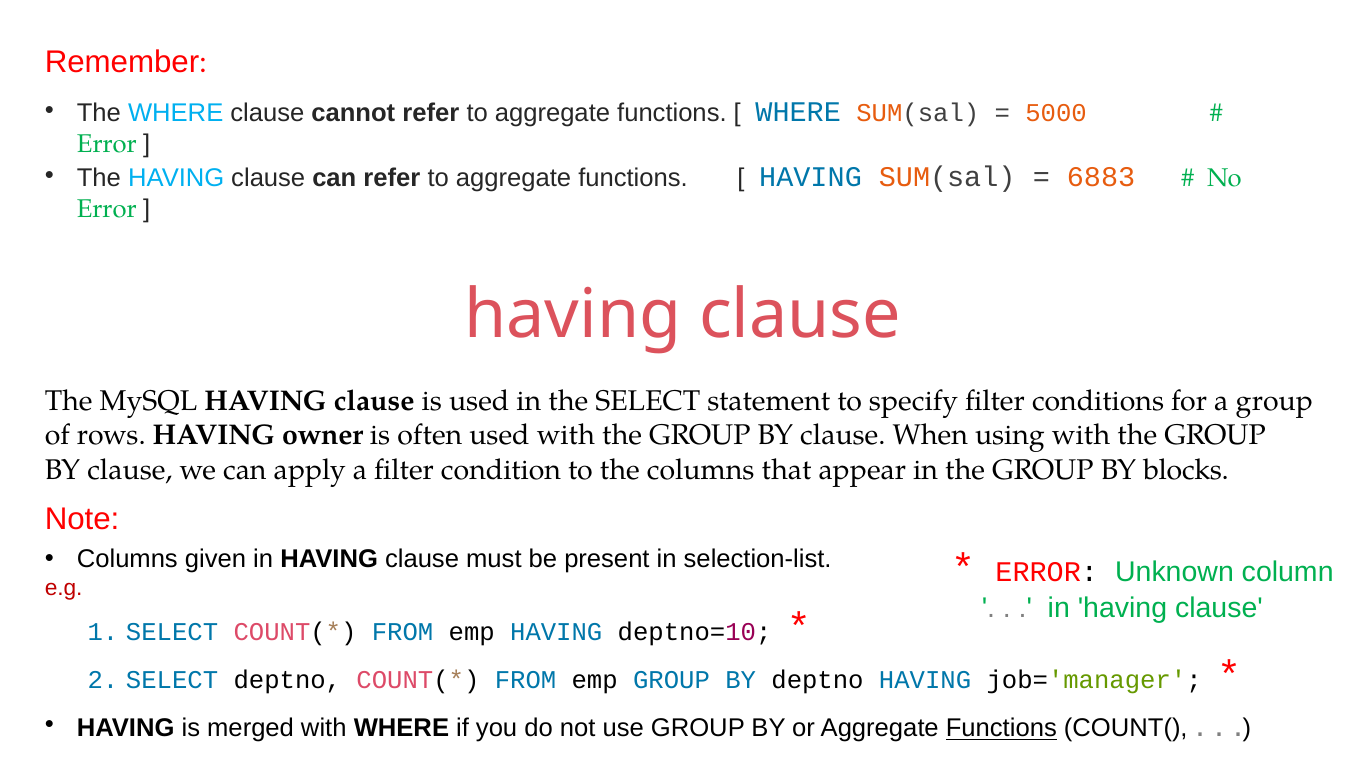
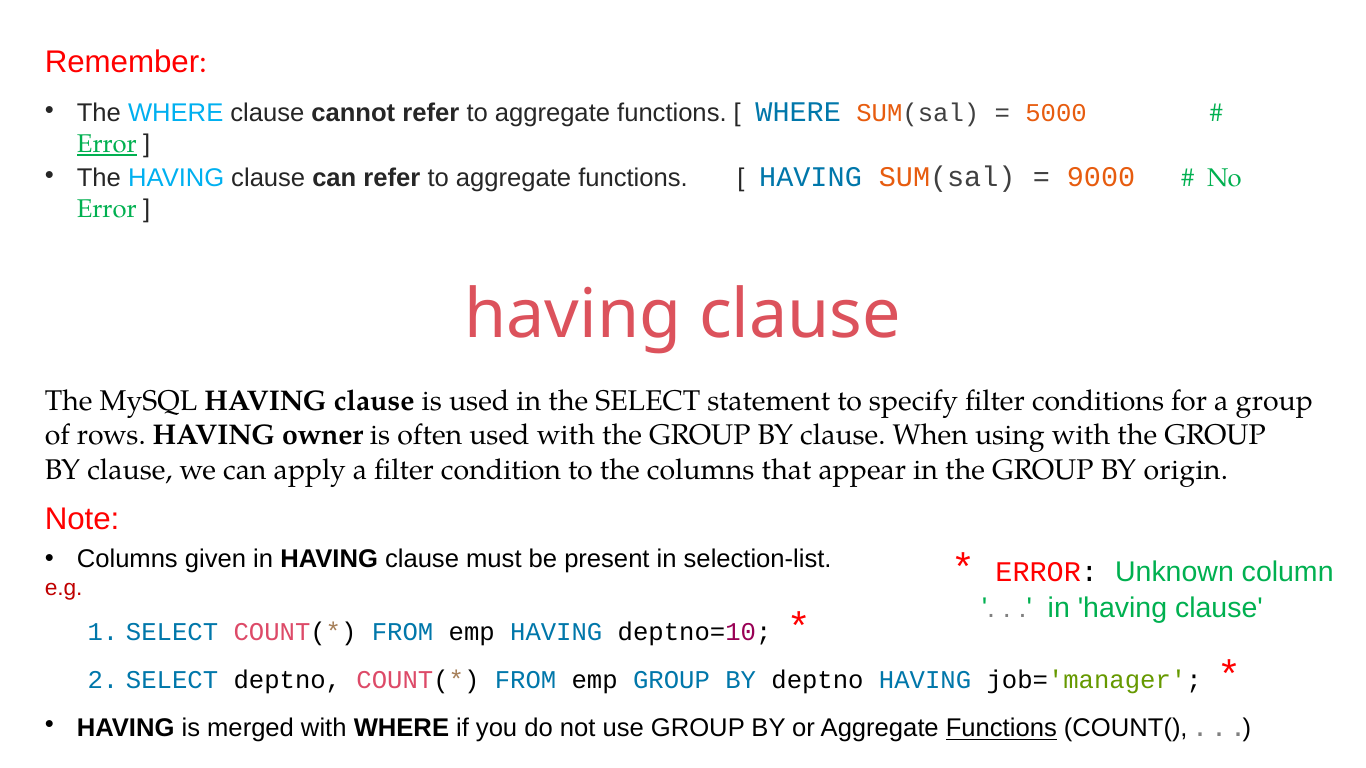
Error underline: none -> present (107, 144)
6883: 6883 -> 9000 (1101, 177)
blocks: blocks -> origin (1186, 470)
